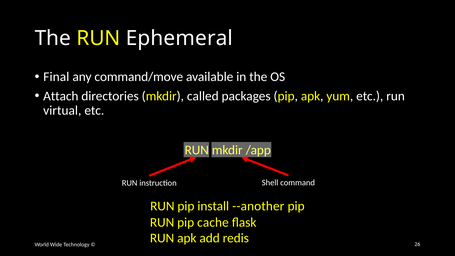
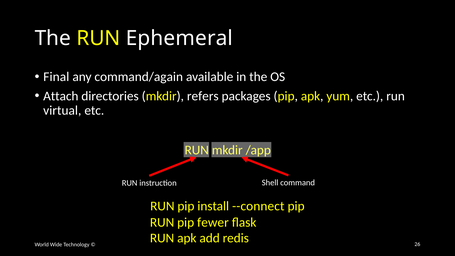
command/move: command/move -> command/again (139, 77)
called: called -> refers (203, 96)
--another: --another -> --connect (258, 206)
cache: cache -> fewer (213, 222)
